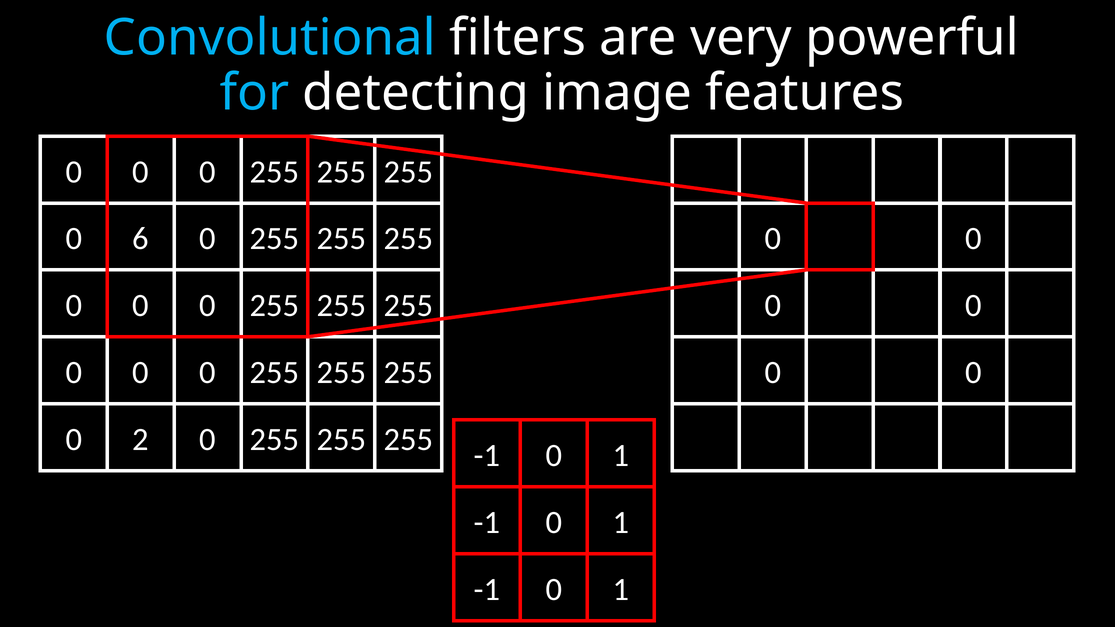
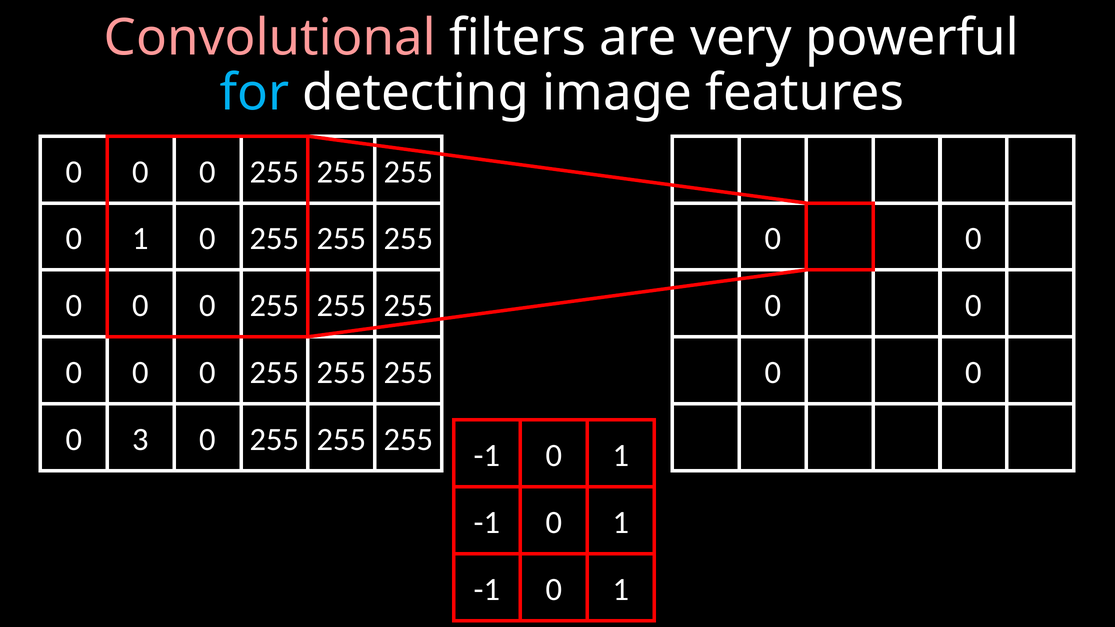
Convolutional colour: light blue -> pink (270, 38)
6: 6 -> 1 (141, 239)
2: 2 -> 3 (141, 440)
